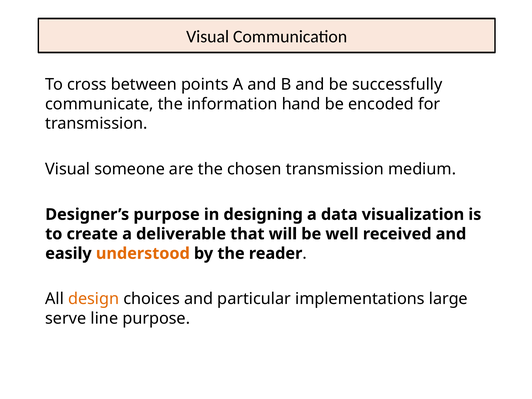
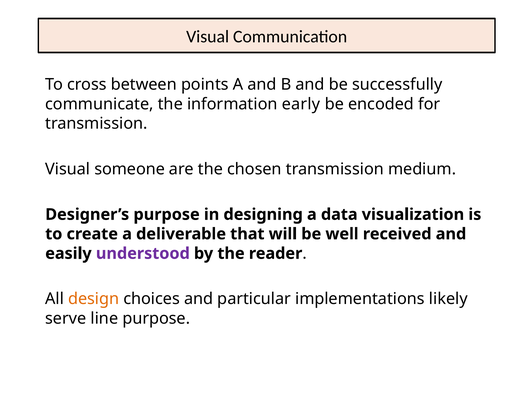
hand: hand -> early (301, 104)
understood colour: orange -> purple (143, 253)
large: large -> likely (448, 299)
